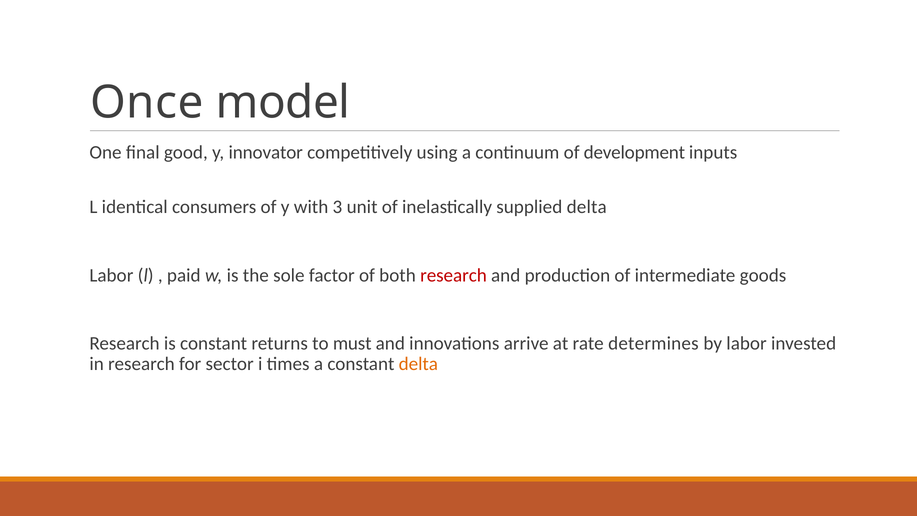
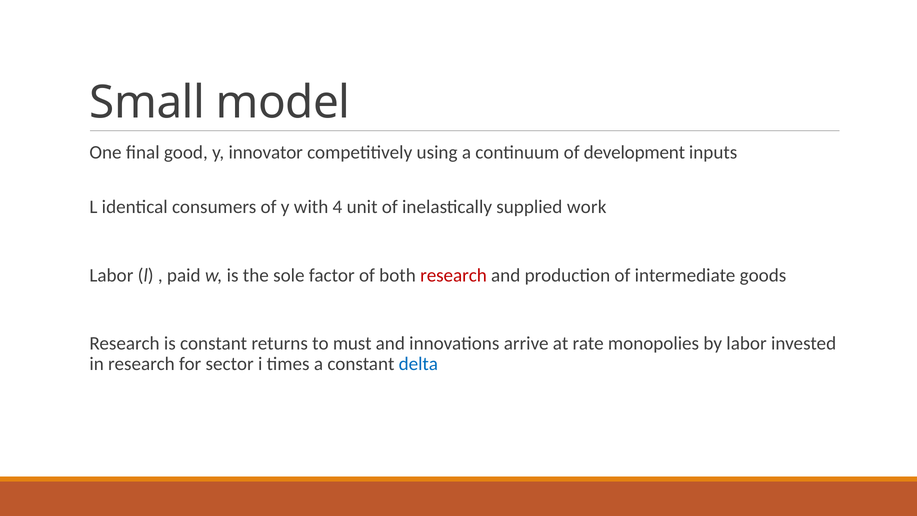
Once: Once -> Small (147, 103)
3: 3 -> 4 (337, 207)
supplied delta: delta -> work (587, 207)
determines: determines -> monopolies (654, 343)
delta colour: orange -> blue (418, 364)
